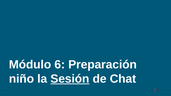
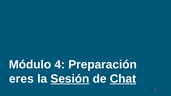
6: 6 -> 4 (60, 65)
niño: niño -> eres (21, 79)
Chat underline: none -> present (123, 79)
